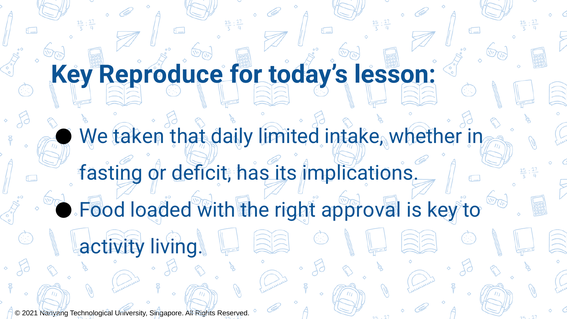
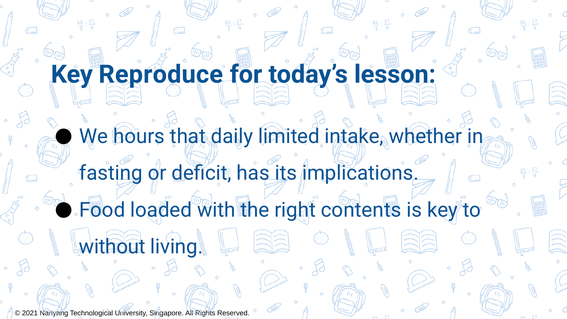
taken: taken -> hours (139, 136)
approval: approval -> contents (361, 210)
activity: activity -> without (112, 247)
